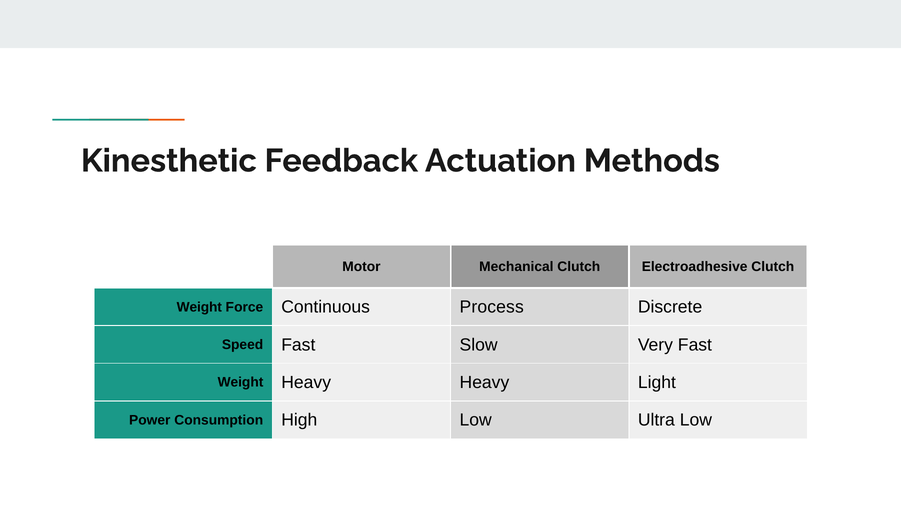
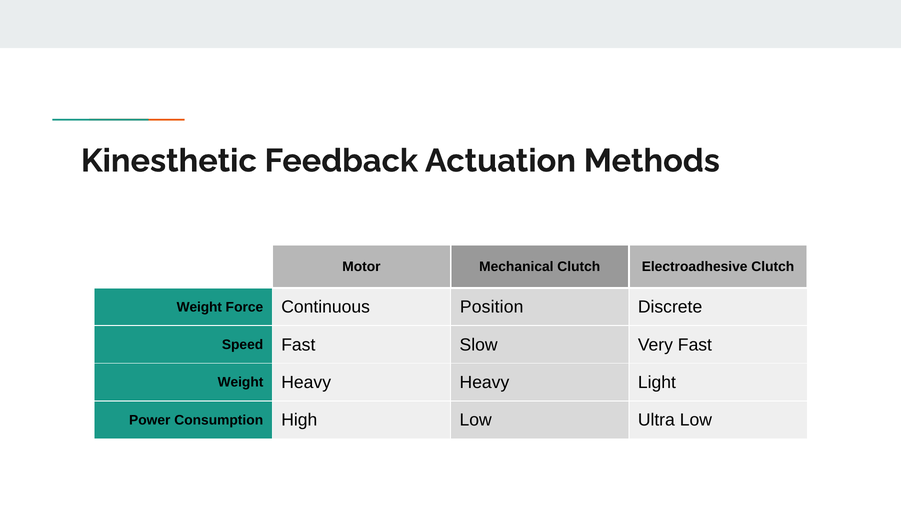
Process: Process -> Position (492, 307)
